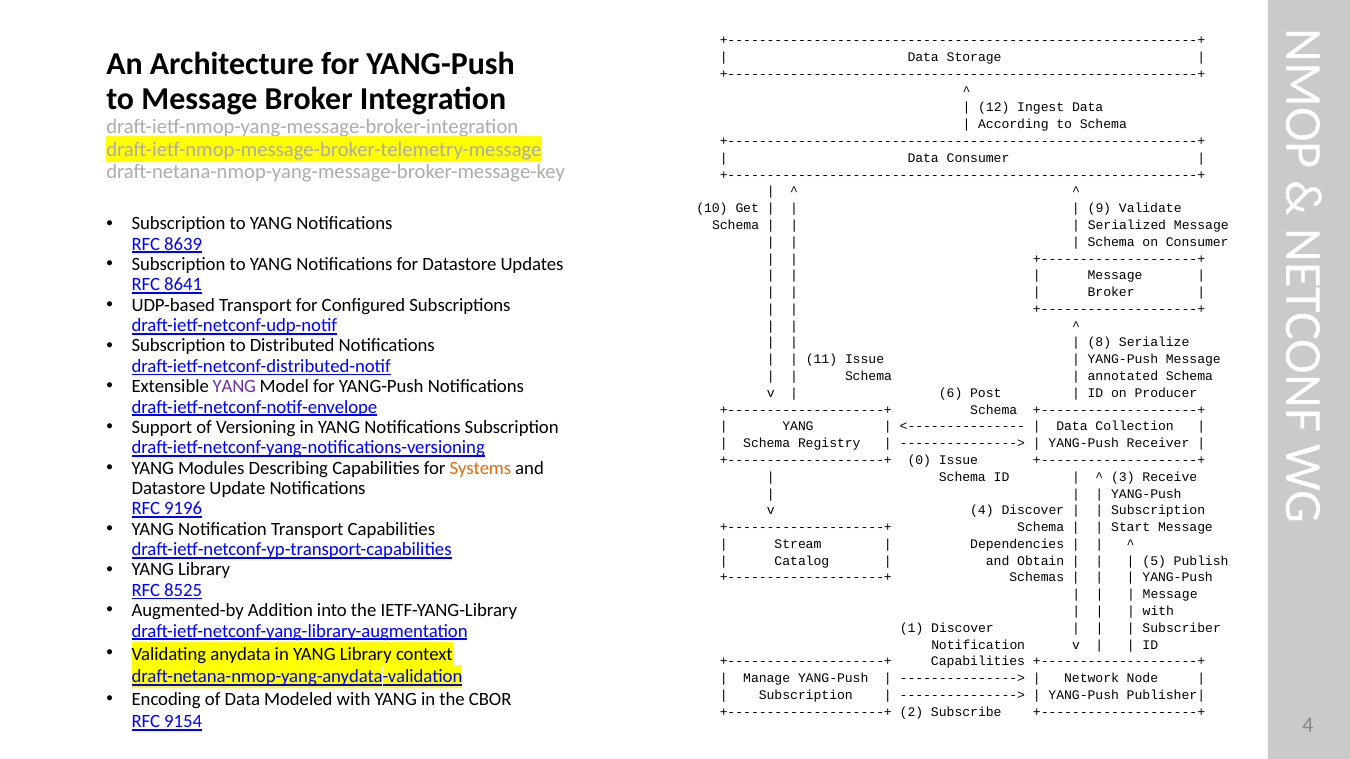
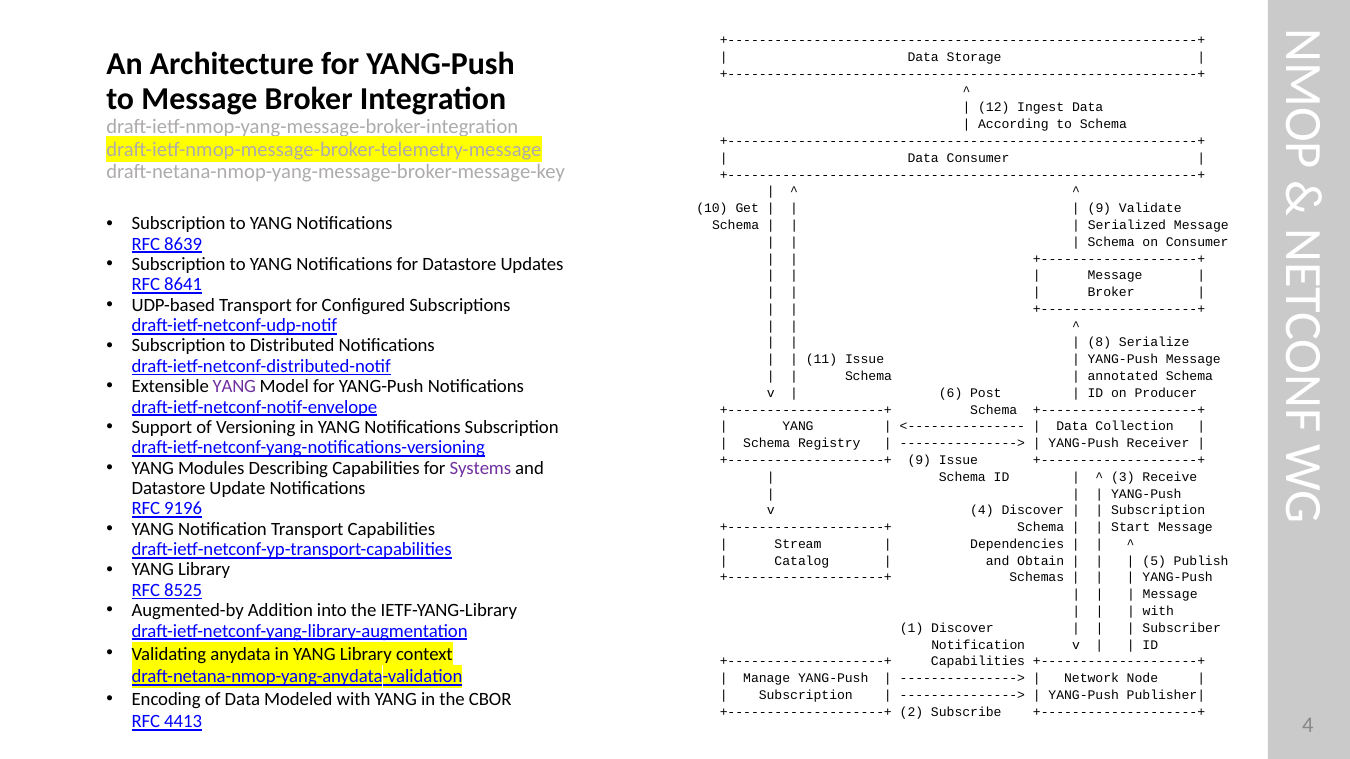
0: 0 -> 9 (919, 460)
Systems colour: orange -> purple (480, 468)
9154: 9154 -> 4413 (183, 722)
